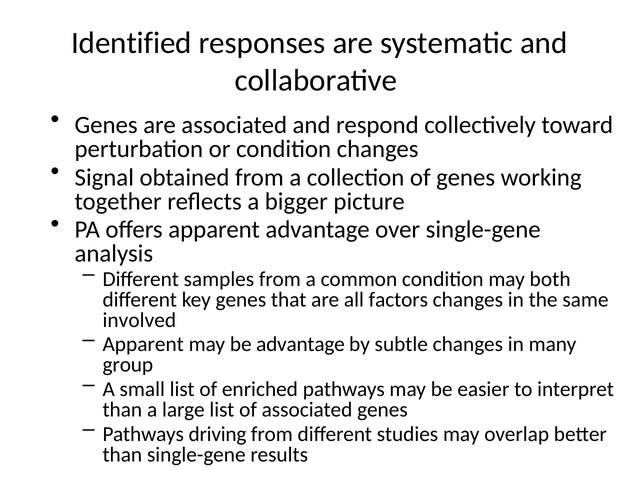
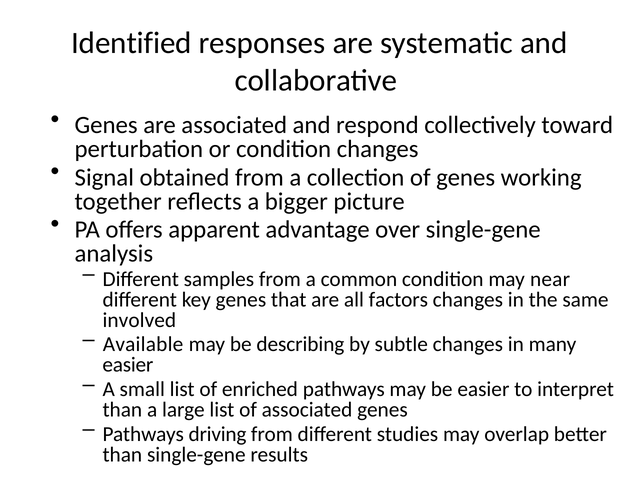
both: both -> near (550, 279)
Apparent: Apparent -> Available (143, 345)
be advantage: advantage -> describing (300, 345)
group: group -> easier (128, 365)
